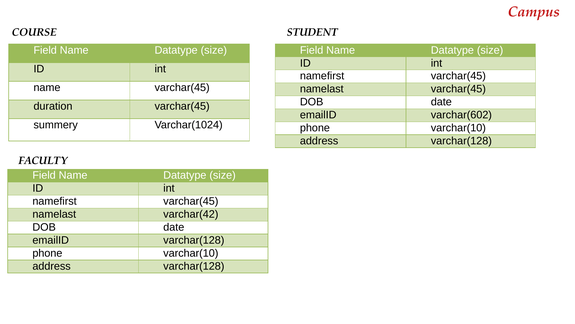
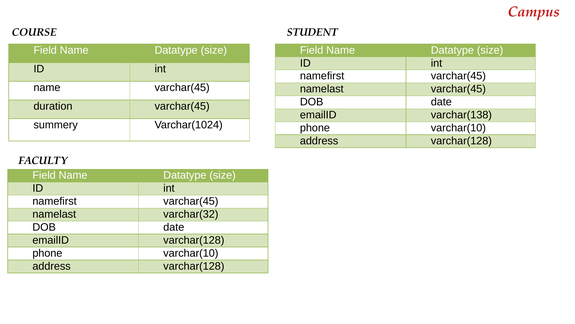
varchar(602: varchar(602 -> varchar(138 (461, 115)
varchar(42: varchar(42 -> varchar(32 (191, 214)
